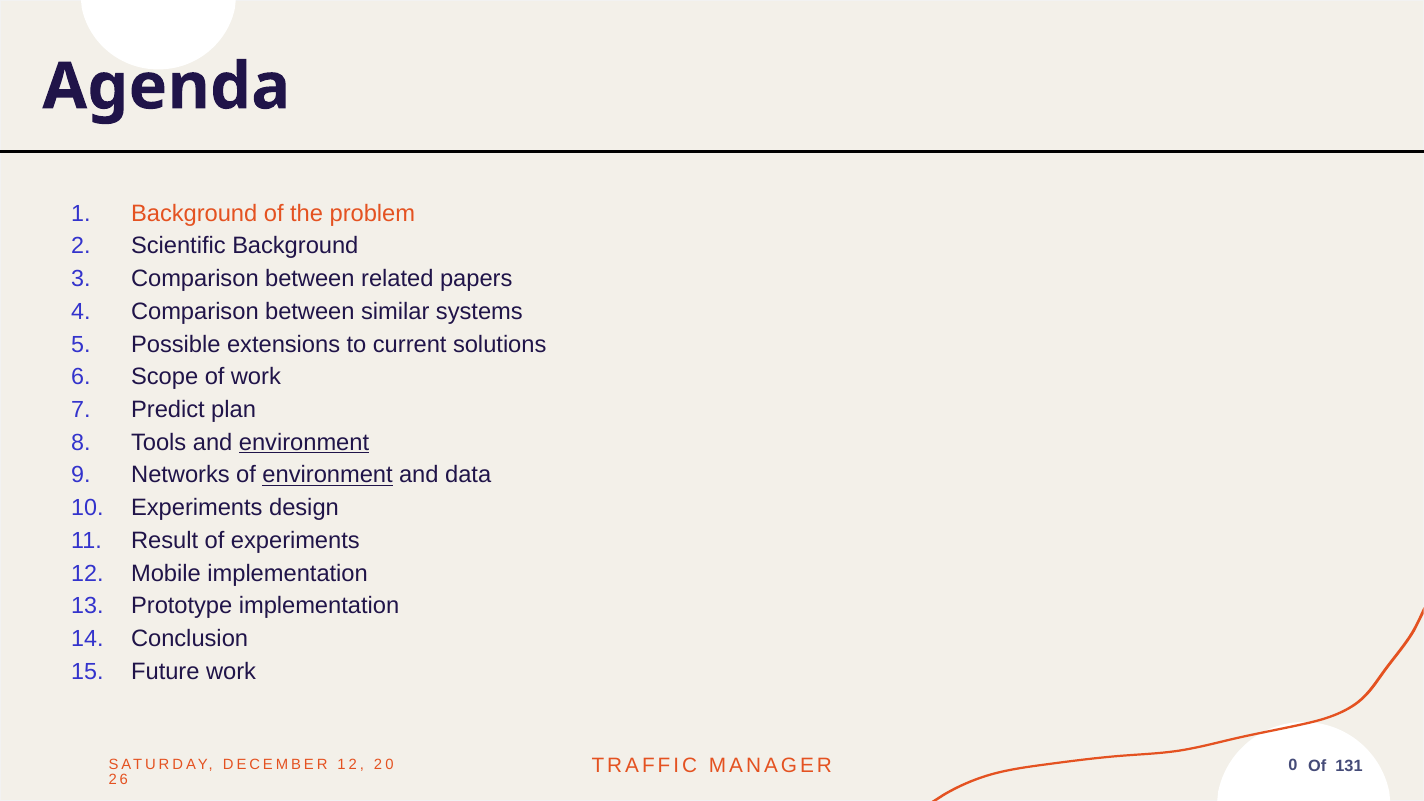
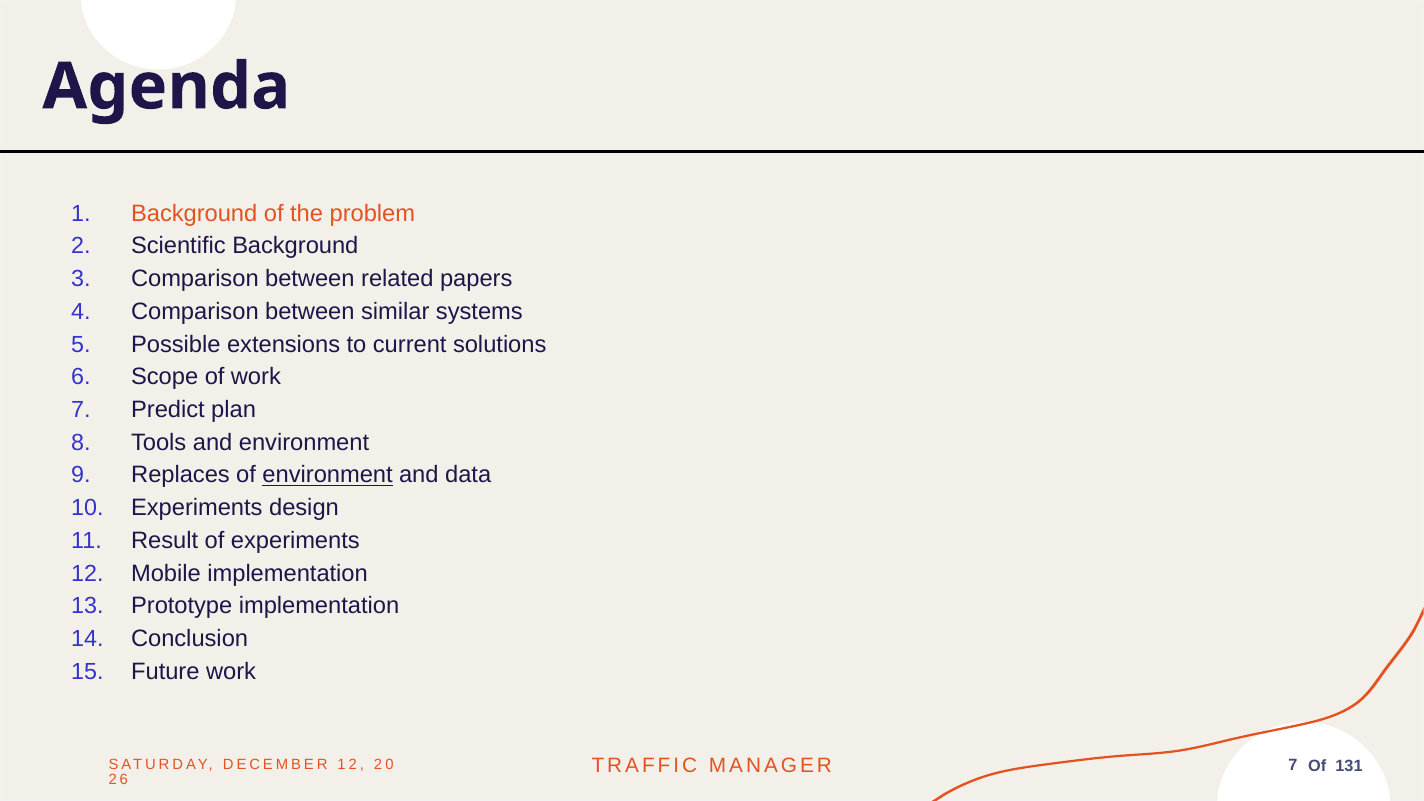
environment underline: present -> none (304, 442)
Networks: Networks -> Replaces (180, 475)
MANAGER 0: 0 -> 7 (1293, 765)
